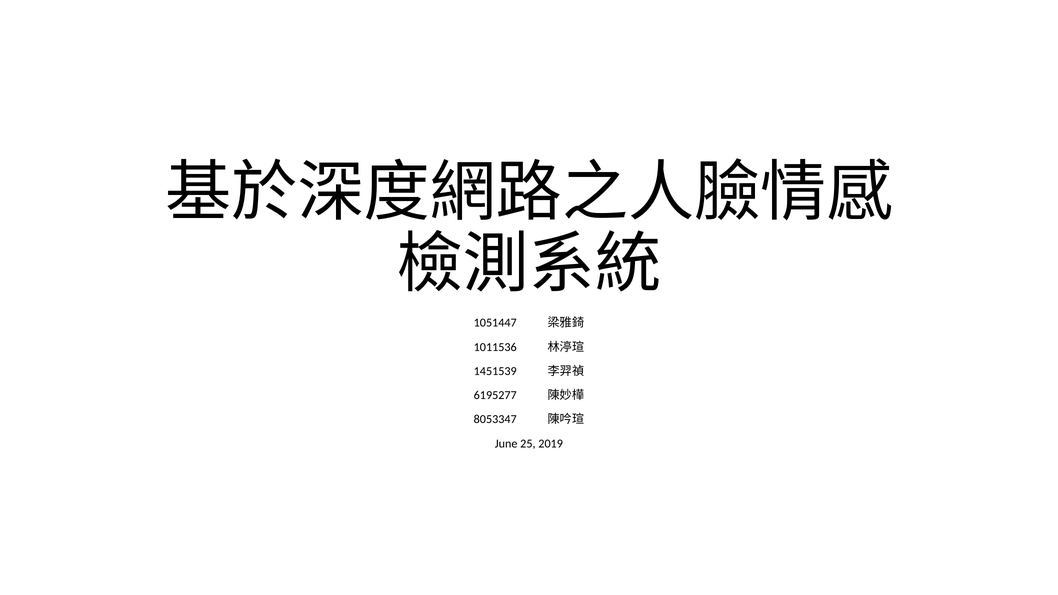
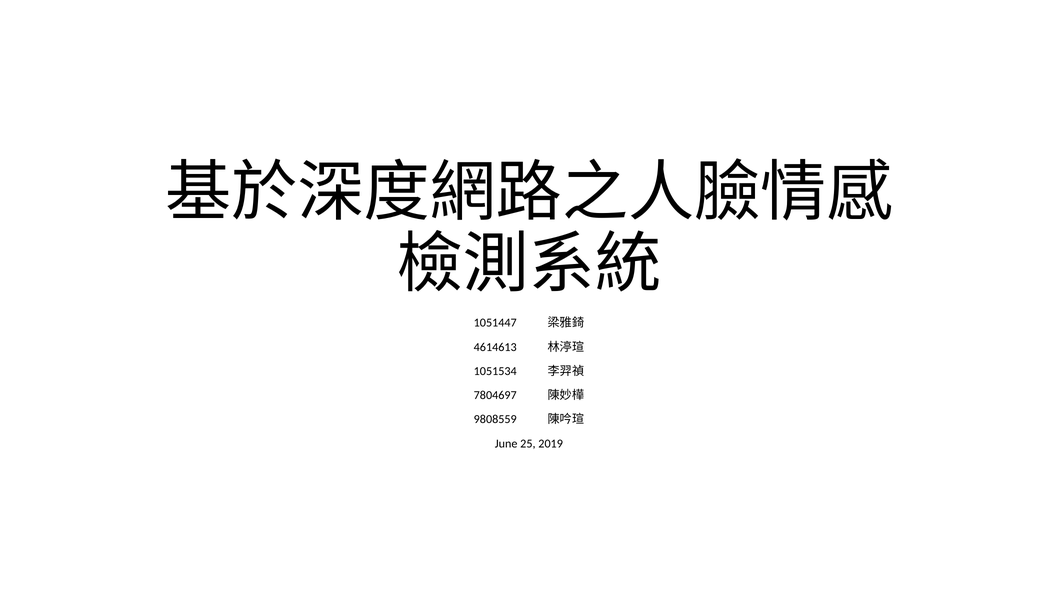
1011536: 1011536 -> 4614613 (495, 347)
1451539: 1451539 -> 1051534 (495, 371)
6195277: 6195277 -> 7804697 (495, 395)
8053347: 8053347 -> 9808559 (495, 420)
